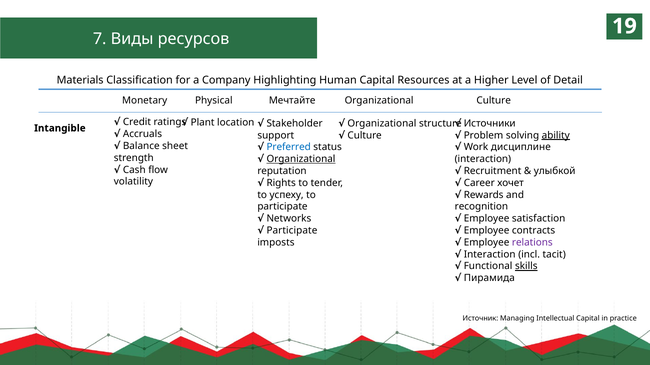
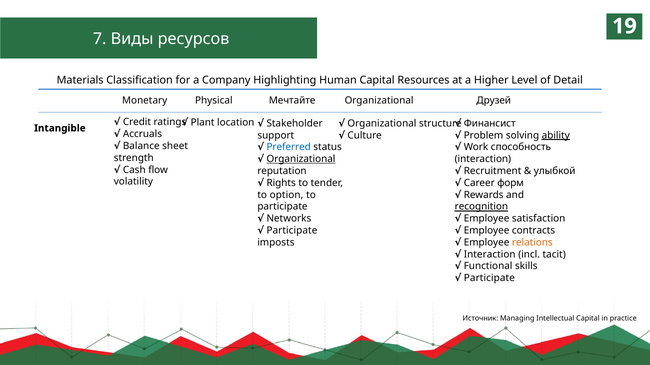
Organizational Culture: Culture -> Друзей (494, 101)
Источники: Источники -> Финансист (490, 124)
дисциплине: дисциплине -> способность (521, 147)
хочет: хочет -> форм (511, 183)
успеху: успеху -> option (286, 195)
recognition underline: none -> present (481, 207)
relations colour: purple -> orange (532, 243)
skills underline: present -> none (526, 267)
Пирамида: Пирамида -> Participate (489, 279)
